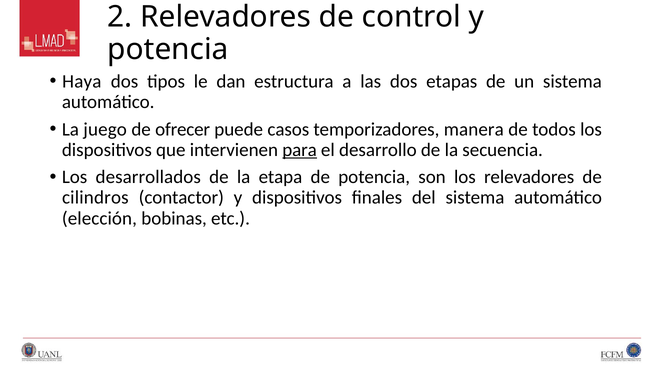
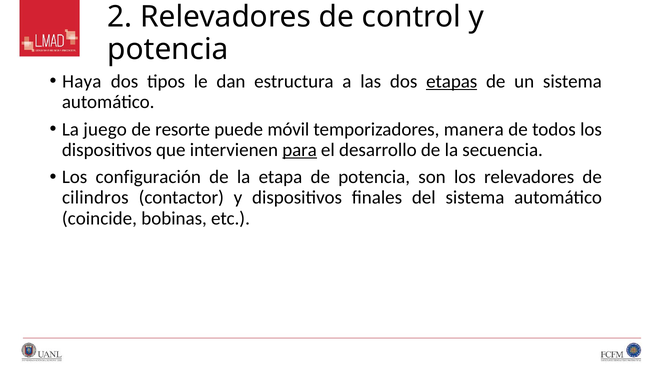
etapas underline: none -> present (452, 81)
ofrecer: ofrecer -> resorte (183, 129)
casos: casos -> móvil (288, 129)
desarrollados: desarrollados -> configuración (148, 177)
elección: elección -> coincide (99, 218)
